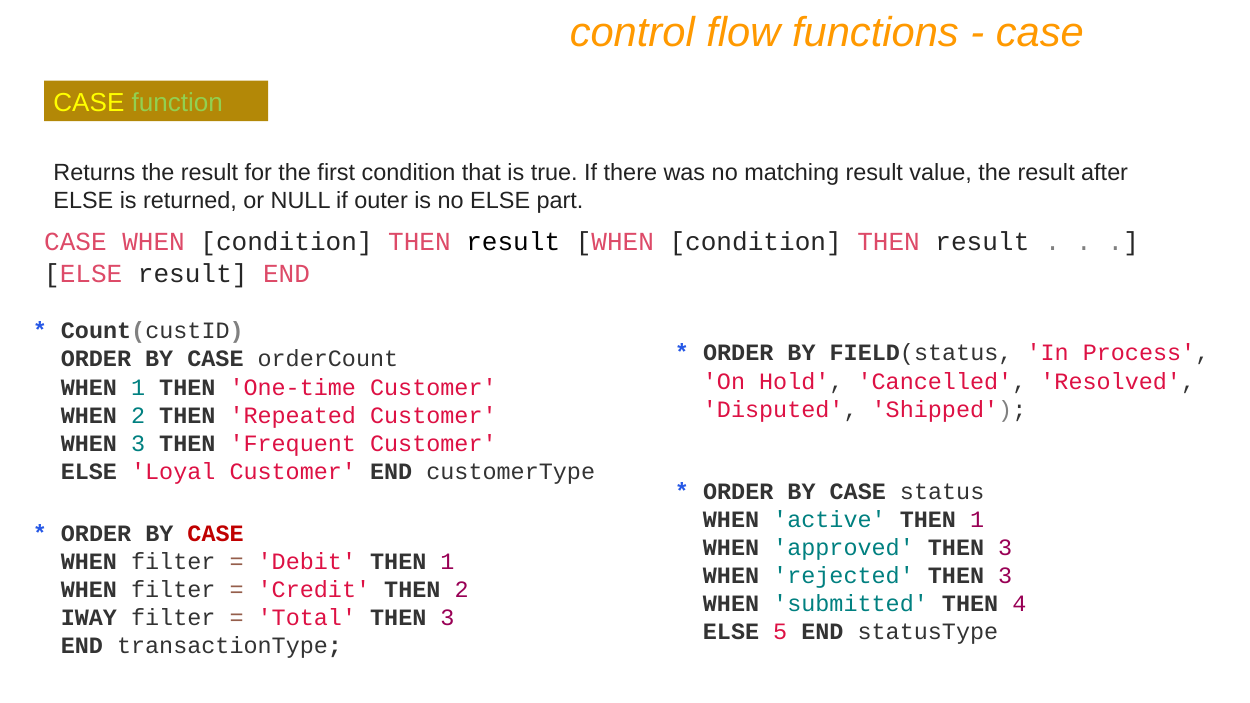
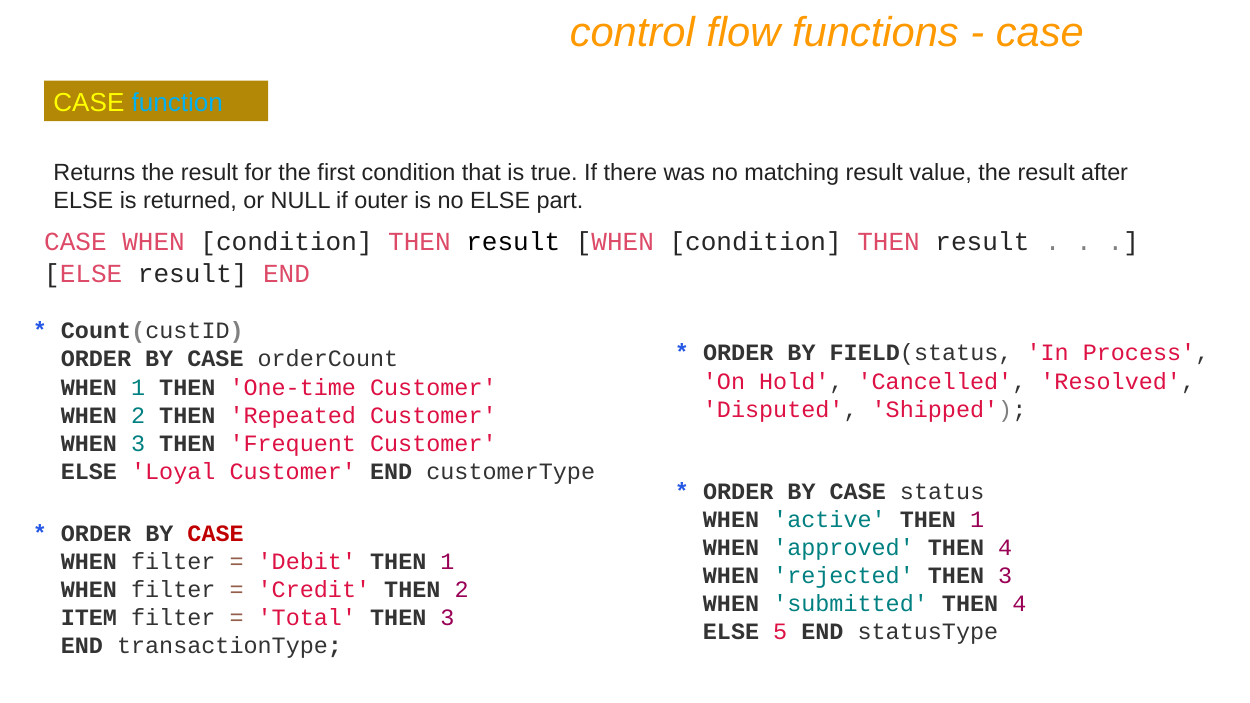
function colour: light green -> light blue (177, 103)
approved THEN 3: 3 -> 4 (1005, 548)
IWAY: IWAY -> ITEM (89, 618)
